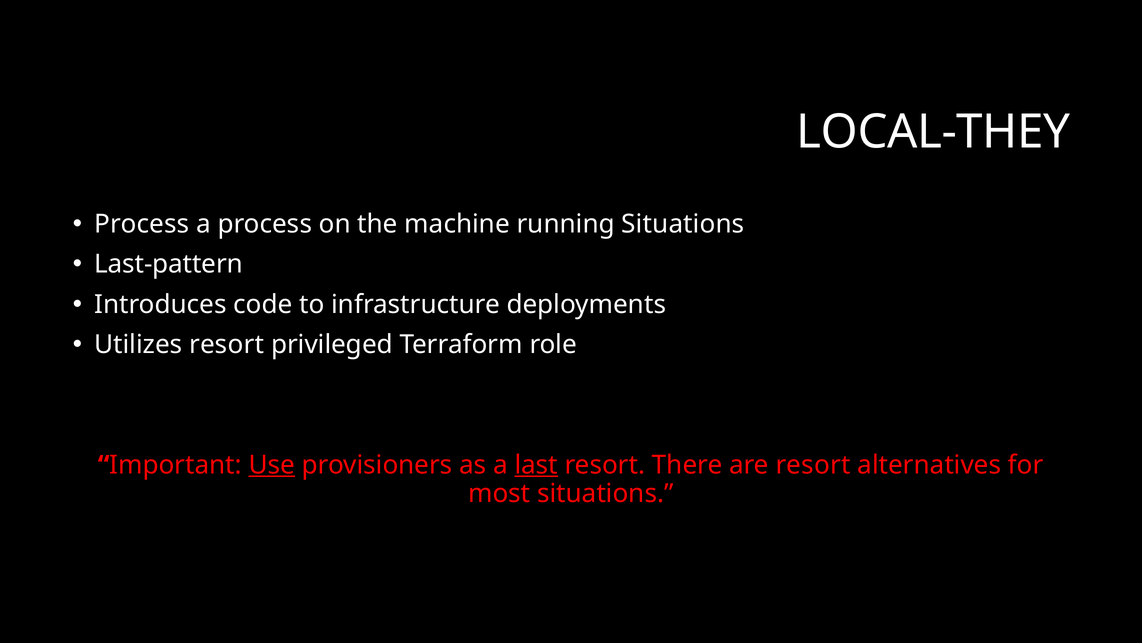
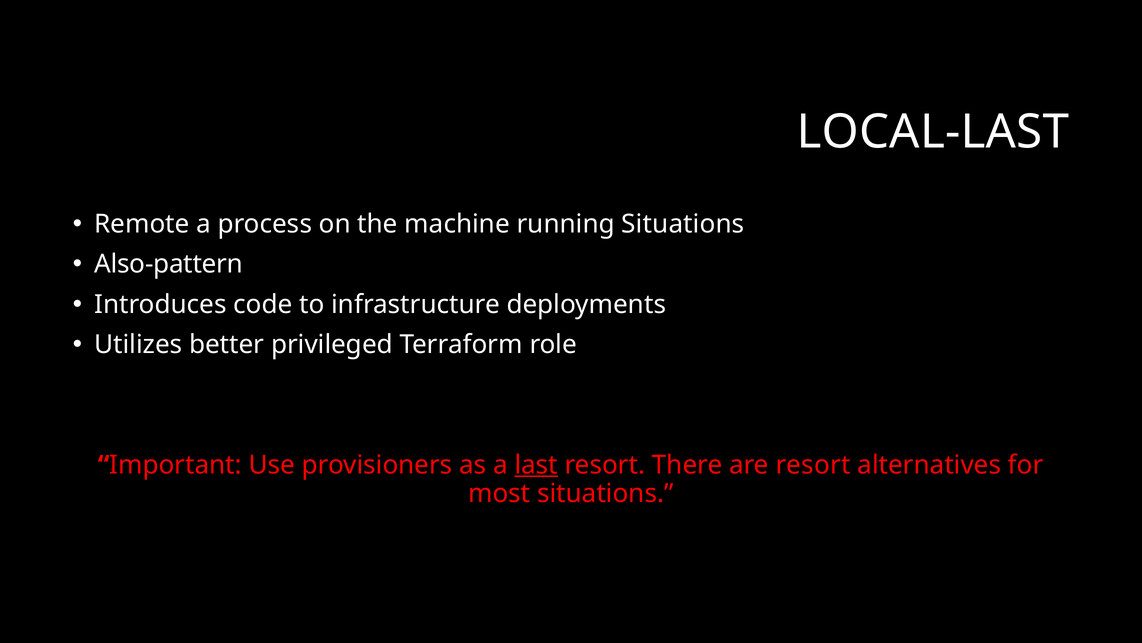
LOCAL-THEY: LOCAL-THEY -> LOCAL-LAST (933, 132)
Process: Process -> Remote (142, 224)
Last-pattern: Last-pattern -> Also-pattern (169, 264)
Utilizes resort: resort -> better (227, 344)
Use underline: present -> none (272, 465)
